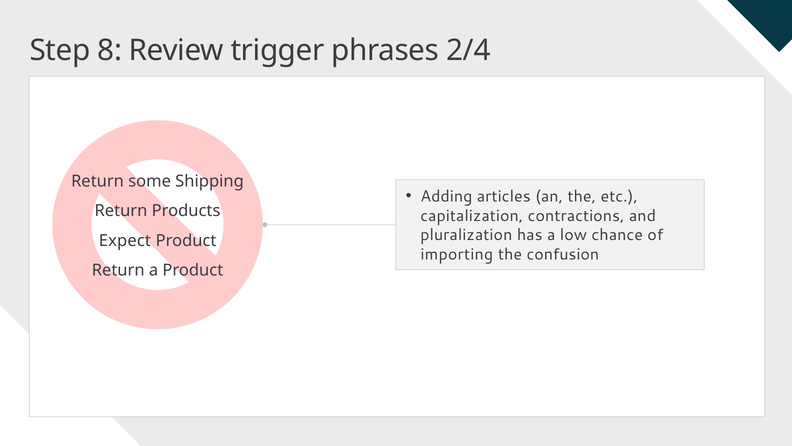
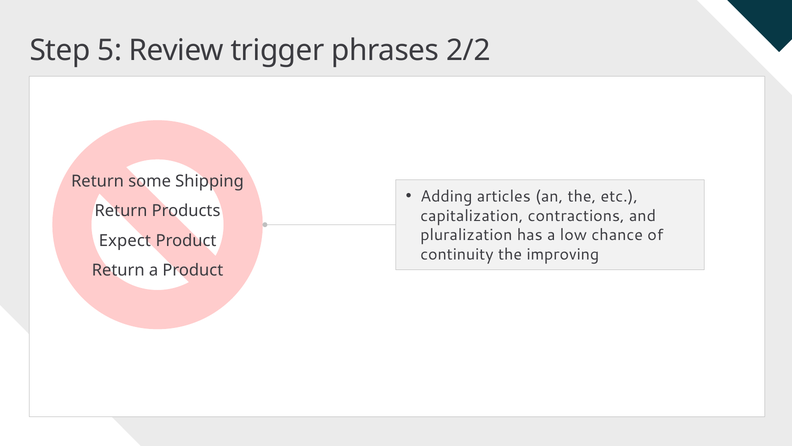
8: 8 -> 5 (110, 50)
2/4: 2/4 -> 2/2 (468, 50)
importing: importing -> continuity (457, 254)
confusion: confusion -> improving (563, 254)
